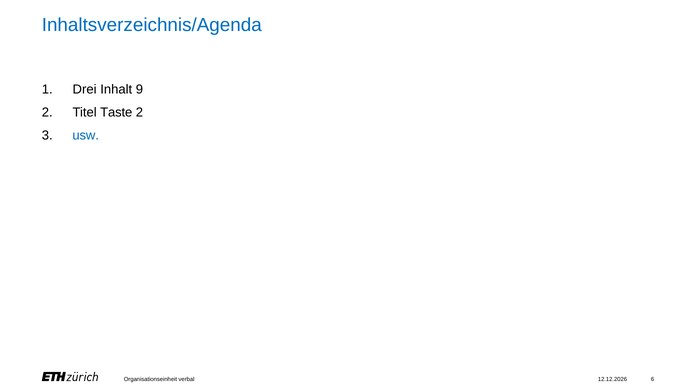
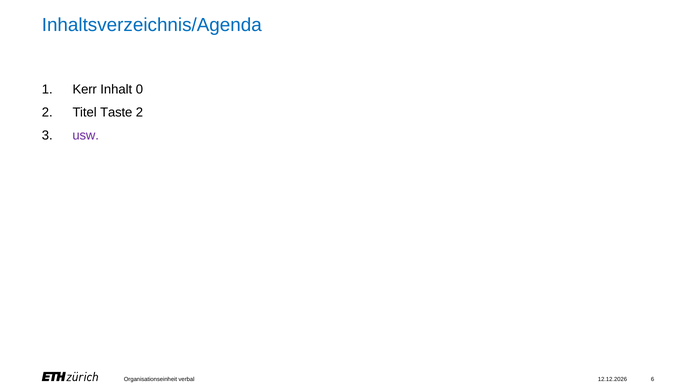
Drei: Drei -> Kerr (85, 89)
9: 9 -> 0 (139, 89)
usw colour: blue -> purple (86, 135)
